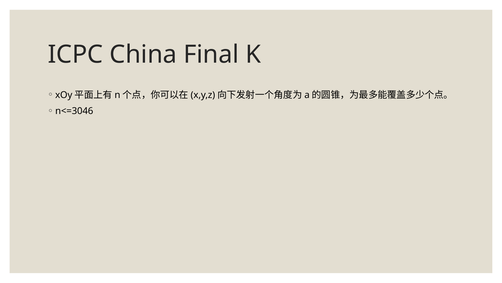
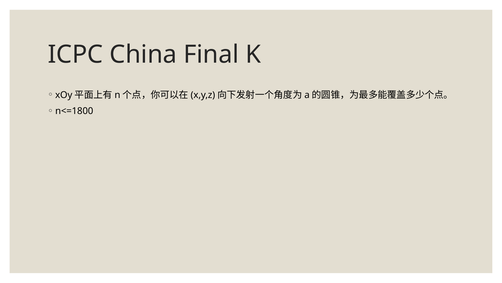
n<=3046: n<=3046 -> n<=1800 (74, 111)
